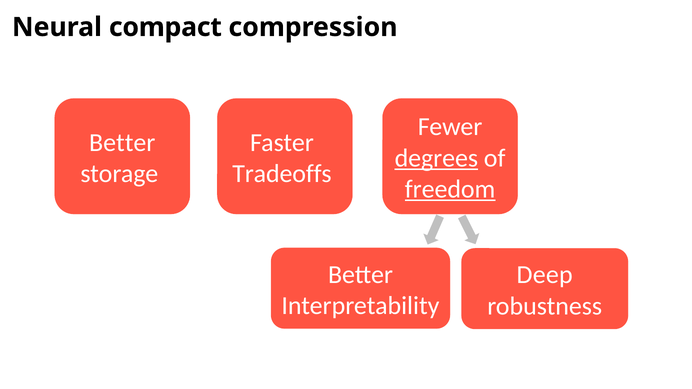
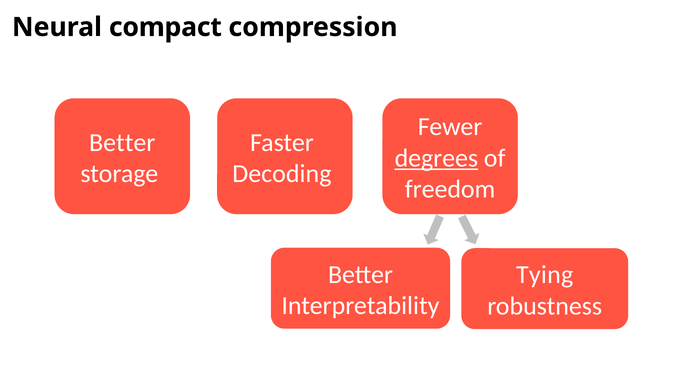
Tradeoffs: Tradeoffs -> Decoding (282, 174)
freedom underline: present -> none (450, 189)
Deep: Deep -> Tying (545, 275)
